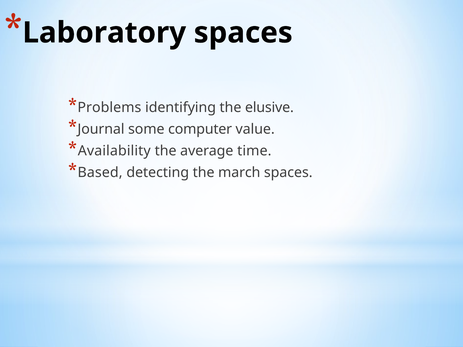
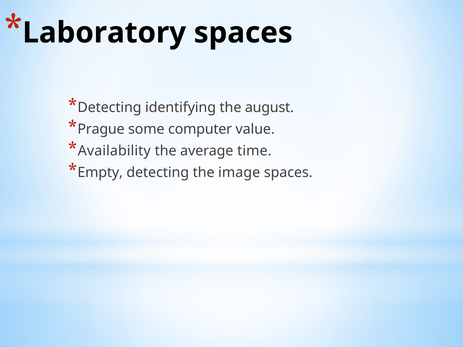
Problems: Problems -> Detecting (109, 107)
elusive: elusive -> august (269, 107)
Journal: Journal -> Prague (101, 129)
Based: Based -> Empty (100, 173)
march: march -> image (239, 173)
